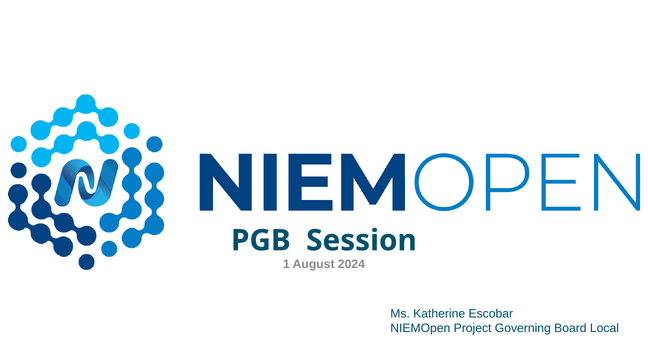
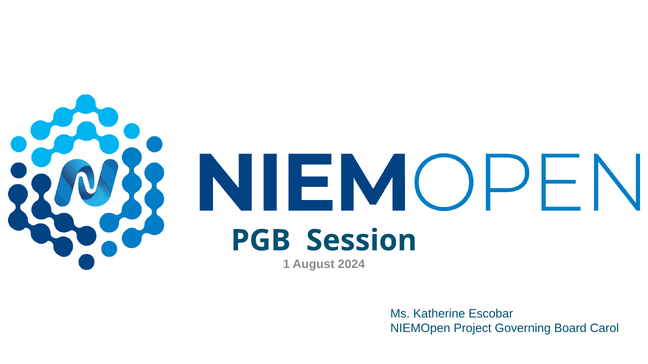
Local: Local -> Carol (604, 329)
